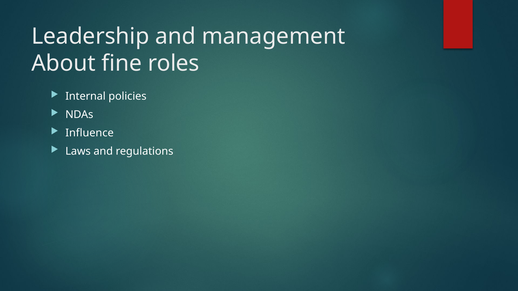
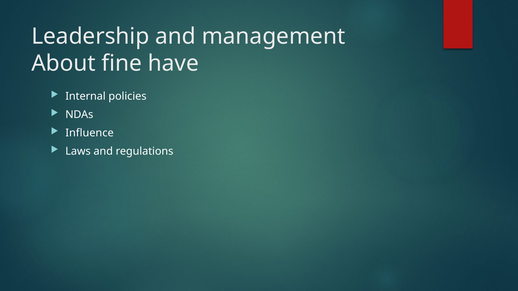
roles: roles -> have (173, 64)
